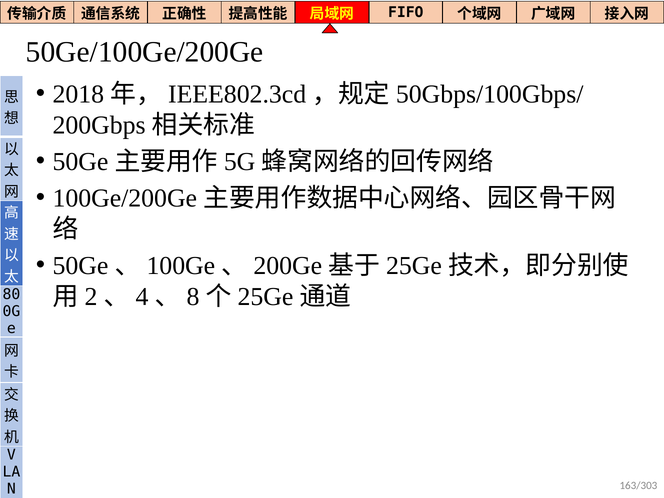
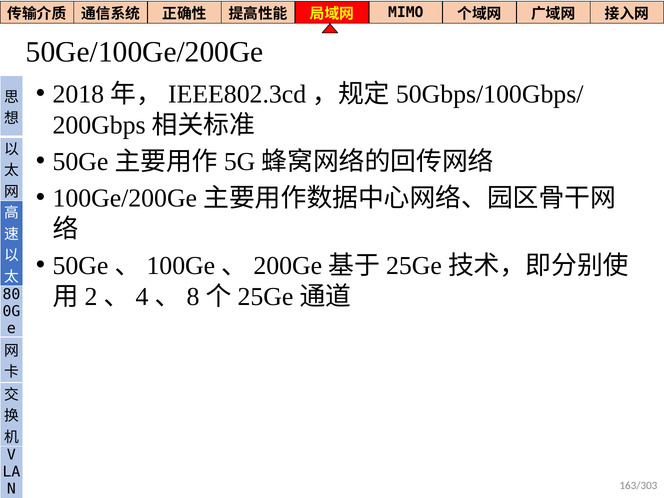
FIFO: FIFO -> MIMO (406, 12)
